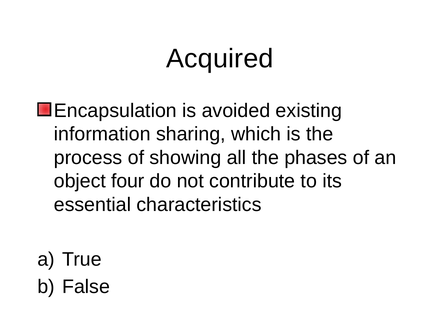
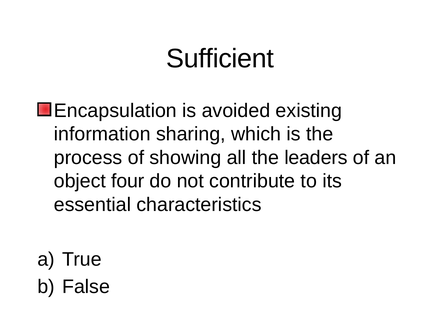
Acquired: Acquired -> Sufficient (220, 59)
phases: phases -> leaders (316, 158)
